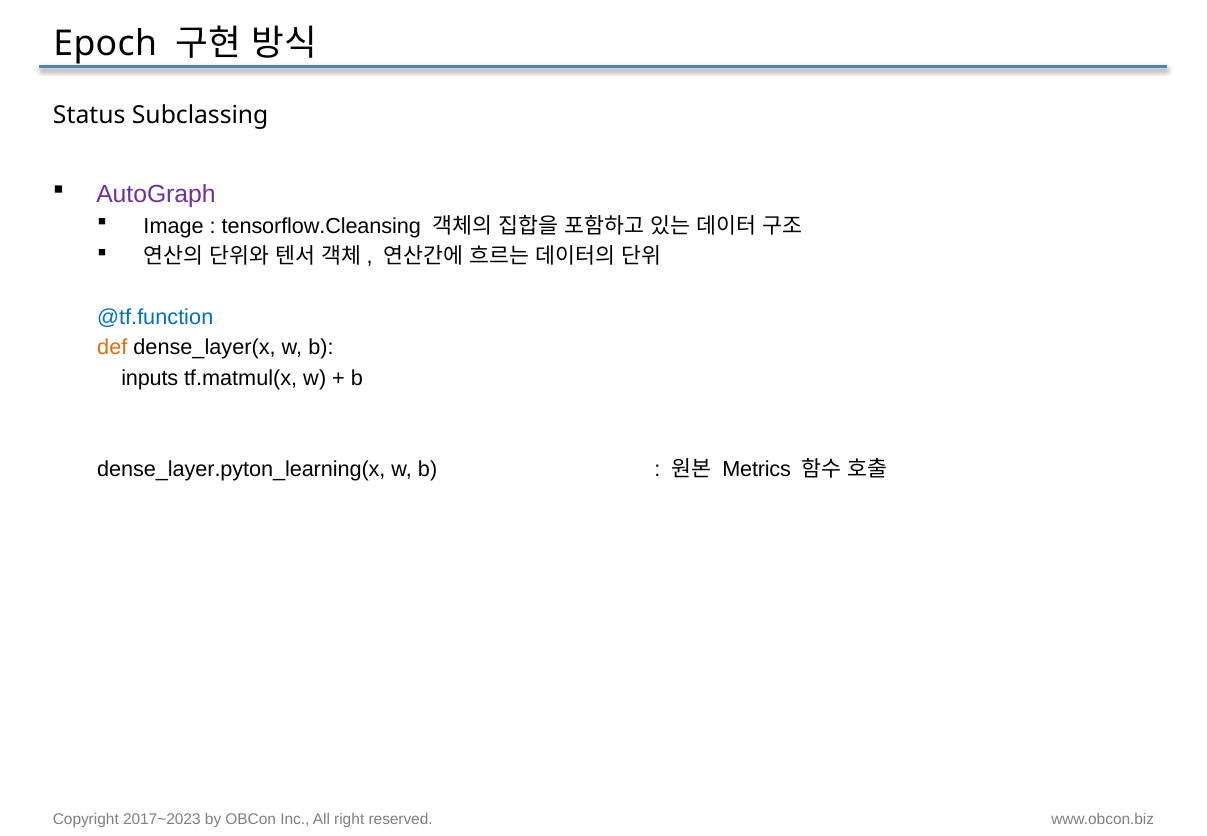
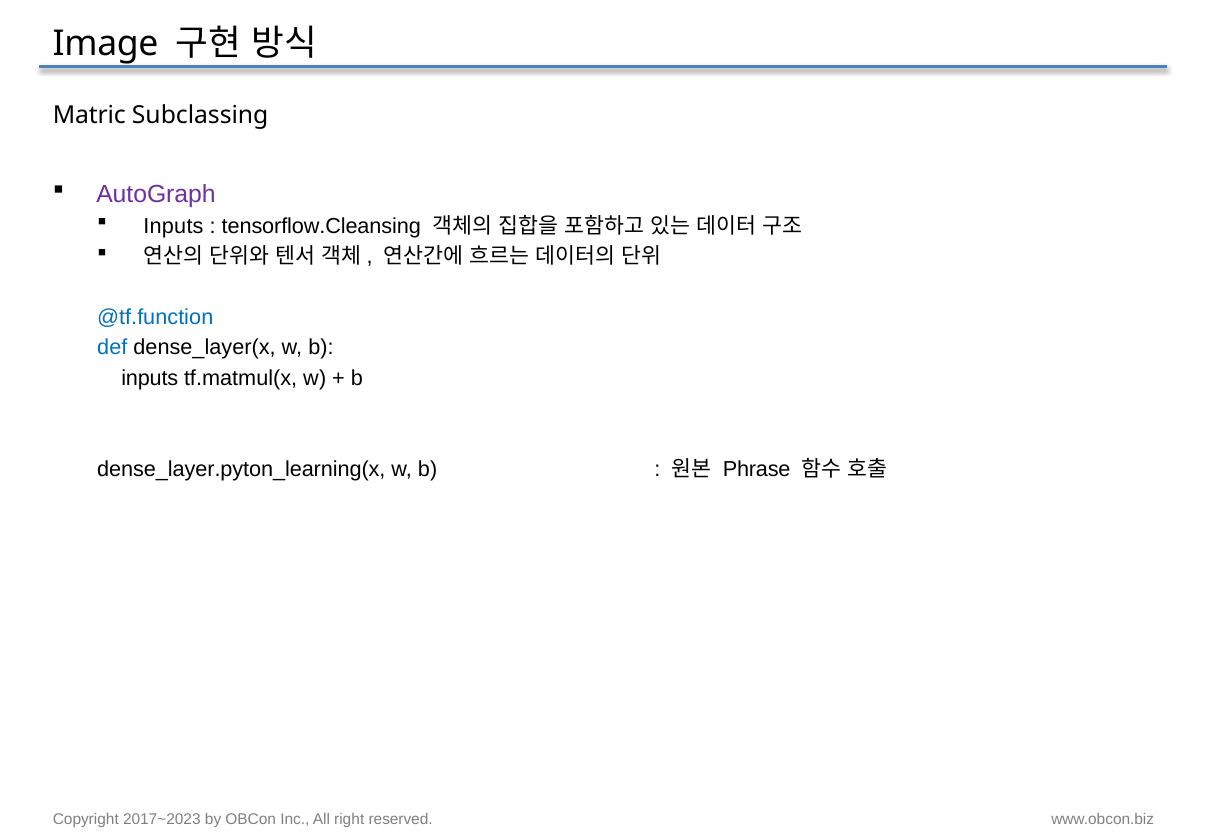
Epoch: Epoch -> Image (106, 44)
Status: Status -> Matric (89, 115)
Image: Image -> Inputs (174, 226)
def colour: orange -> blue (112, 348)
Metrics: Metrics -> Phrase (757, 469)
